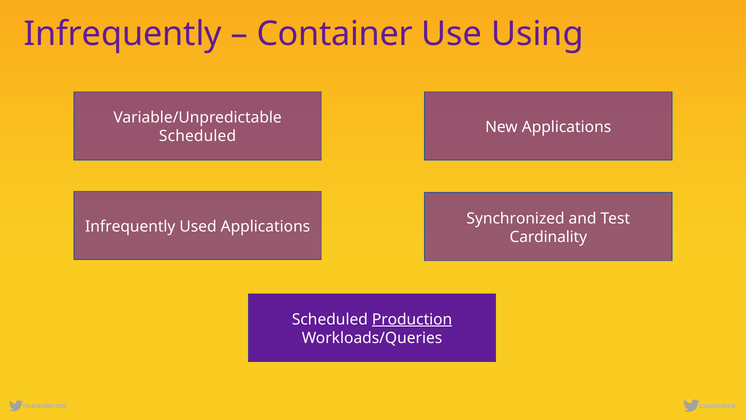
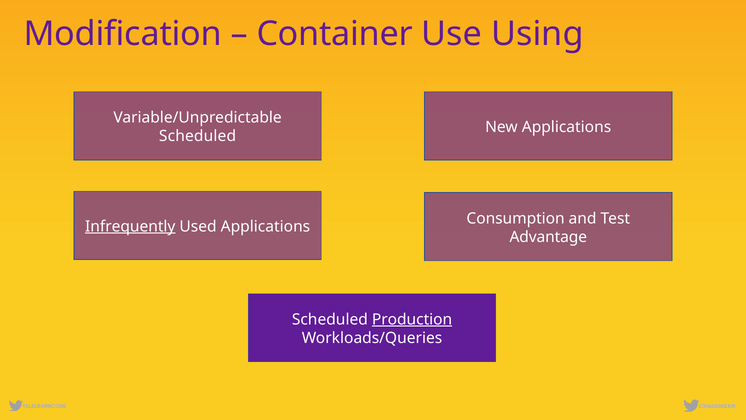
Infrequently: Infrequently -> Modification (123, 34)
Synchronized: Synchronized -> Consumption (516, 218)
Infrequently underline: none -> present (130, 226)
Cardinality: Cardinality -> Advantage (548, 237)
